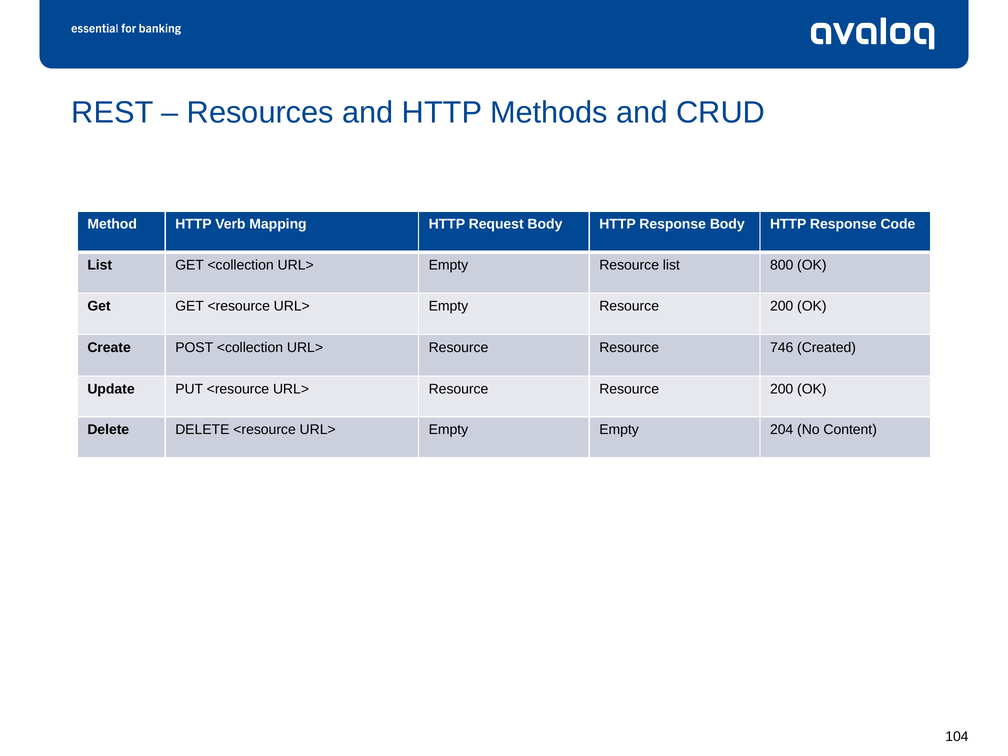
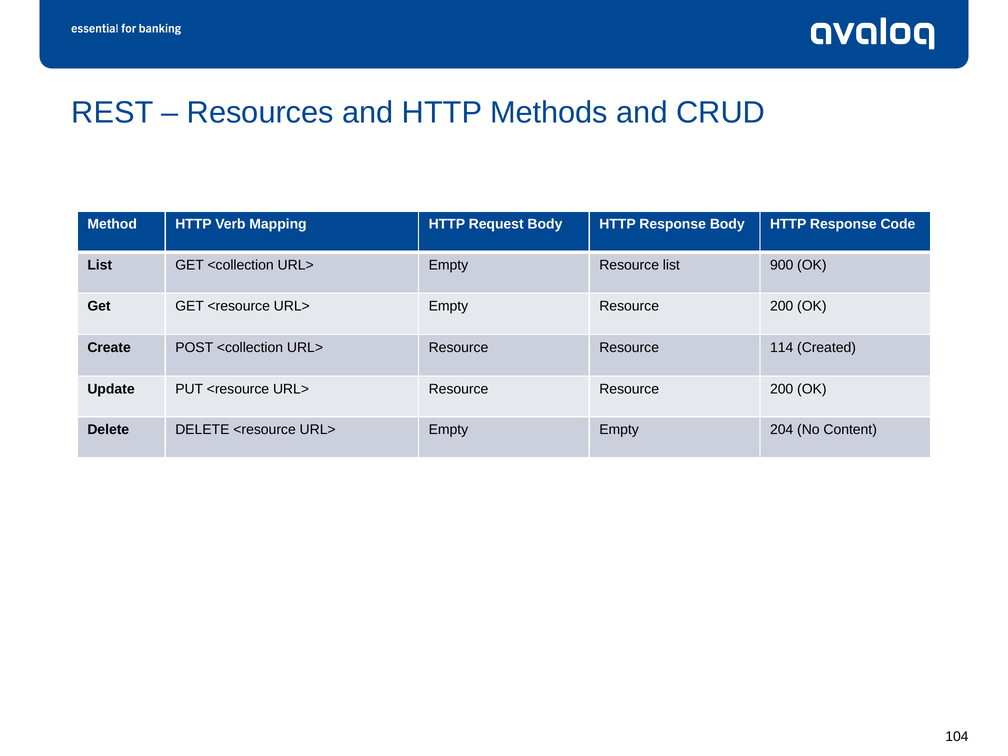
800: 800 -> 900 (782, 265)
746: 746 -> 114 (782, 348)
